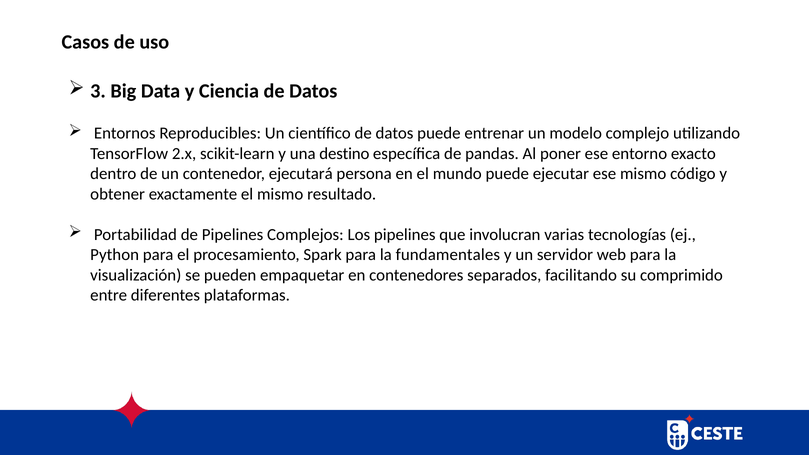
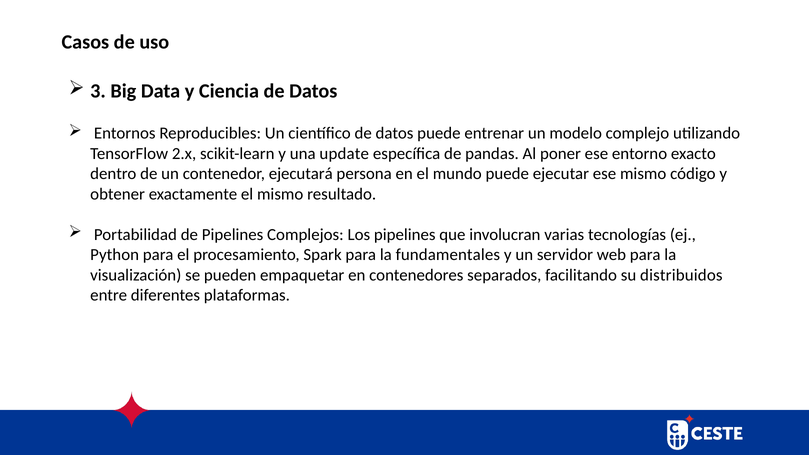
destino: destino -> update (344, 154)
comprimido: comprimido -> distribuidos (681, 275)
